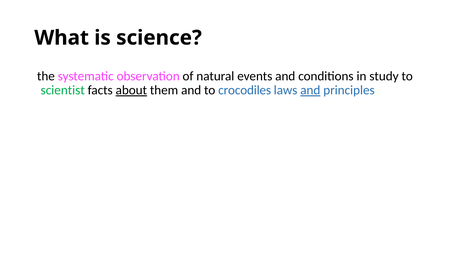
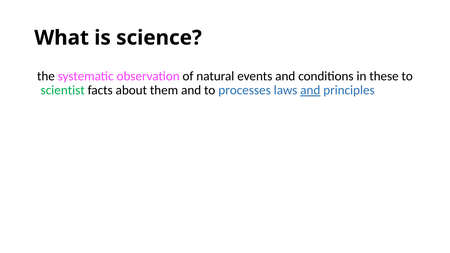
in study: study -> these (384, 76)
about underline: present -> none (131, 90)
crocodiles: crocodiles -> processes (245, 90)
